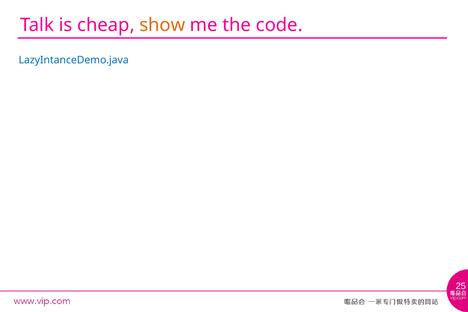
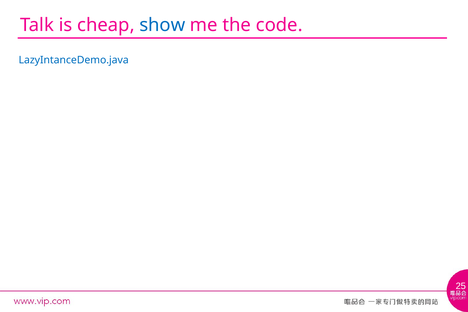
show colour: orange -> blue (162, 25)
